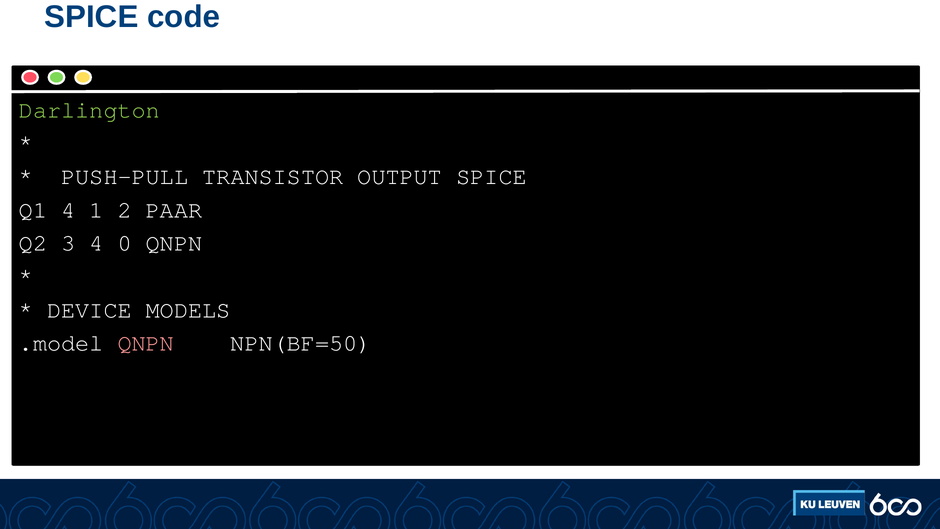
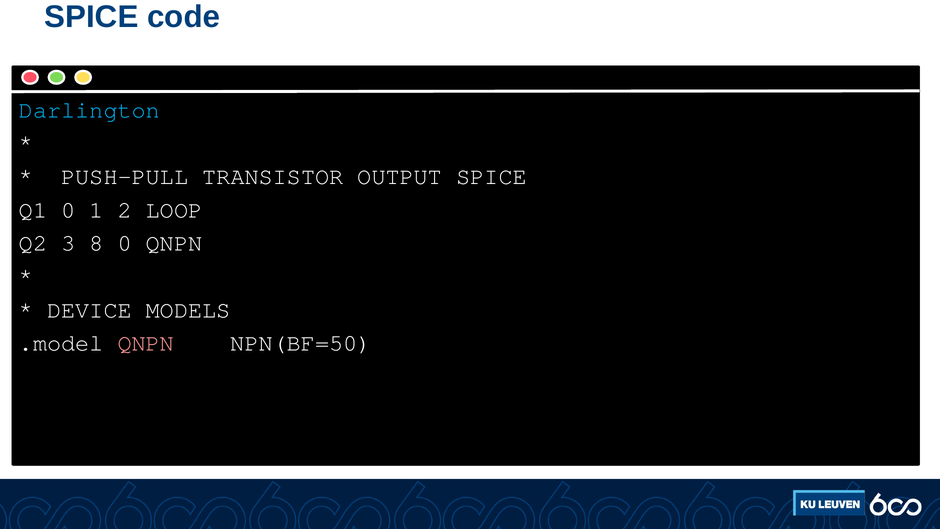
Darlington colour: light green -> light blue (89, 110)
Q1 4: 4 -> 0 (68, 210)
PAAR: PAAR -> LOOP (174, 210)
3 4: 4 -> 8 (97, 243)
